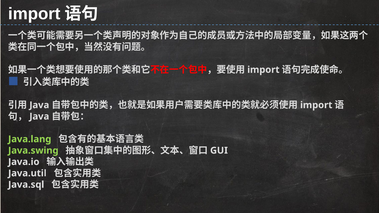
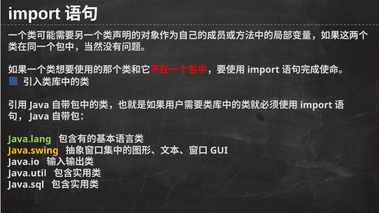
Java.swing colour: light green -> yellow (33, 151)
